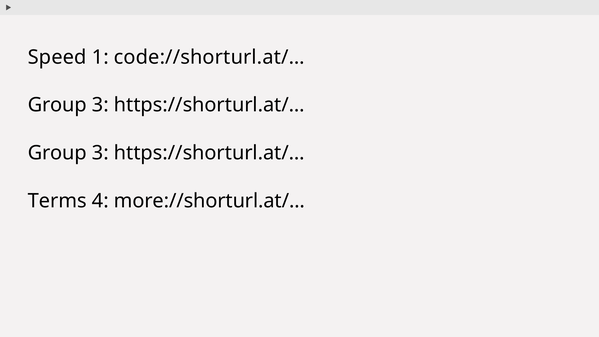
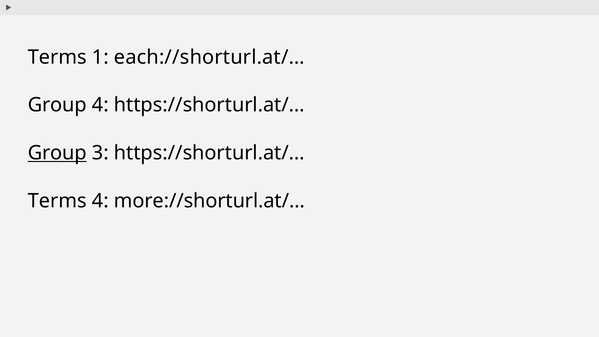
Speed: Speed -> Terms (57, 57)
code://shorturl.at/…: code://shorturl.at/… -> each://shorturl.at/… (209, 57)
3: 3 -> 4 (100, 105)
Group underline: none -> present (57, 153)
